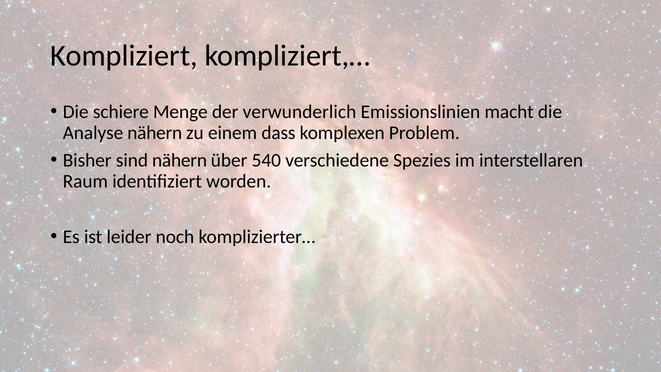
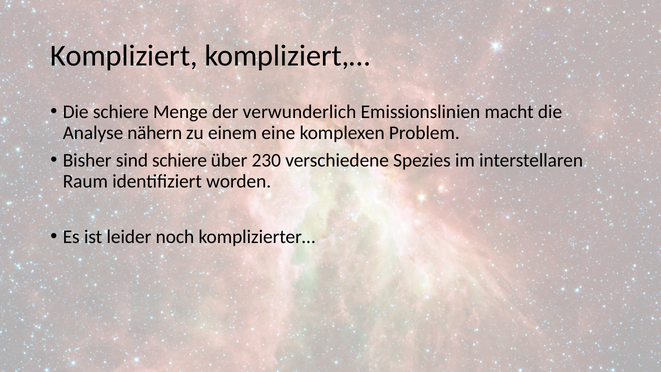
dass: dass -> eine (278, 133)
sind nähern: nähern -> schiere (180, 160)
540: 540 -> 230 (266, 160)
